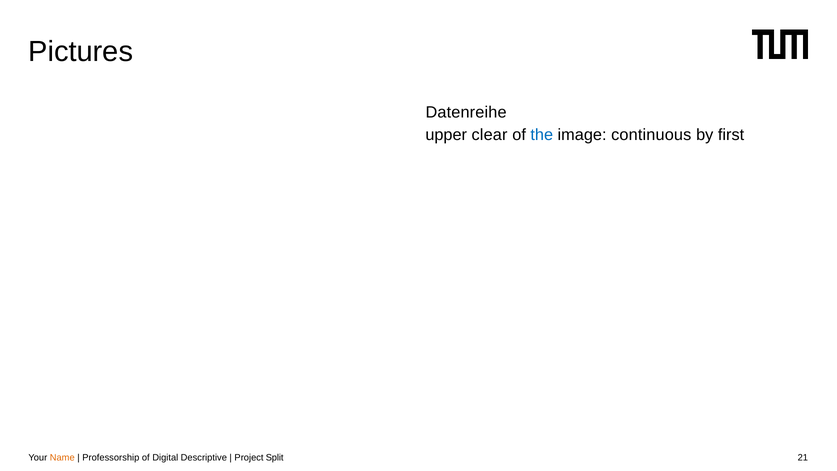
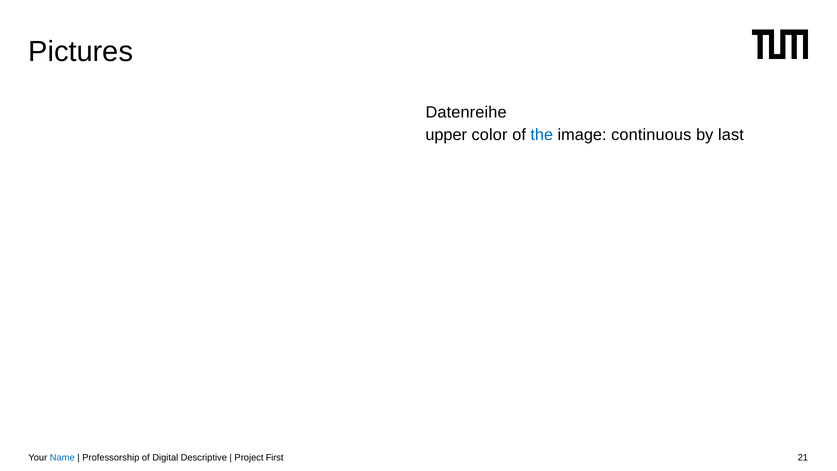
clear: clear -> color (490, 135)
first: first -> last (731, 135)
Name colour: orange -> blue (62, 458)
Split: Split -> First (275, 458)
